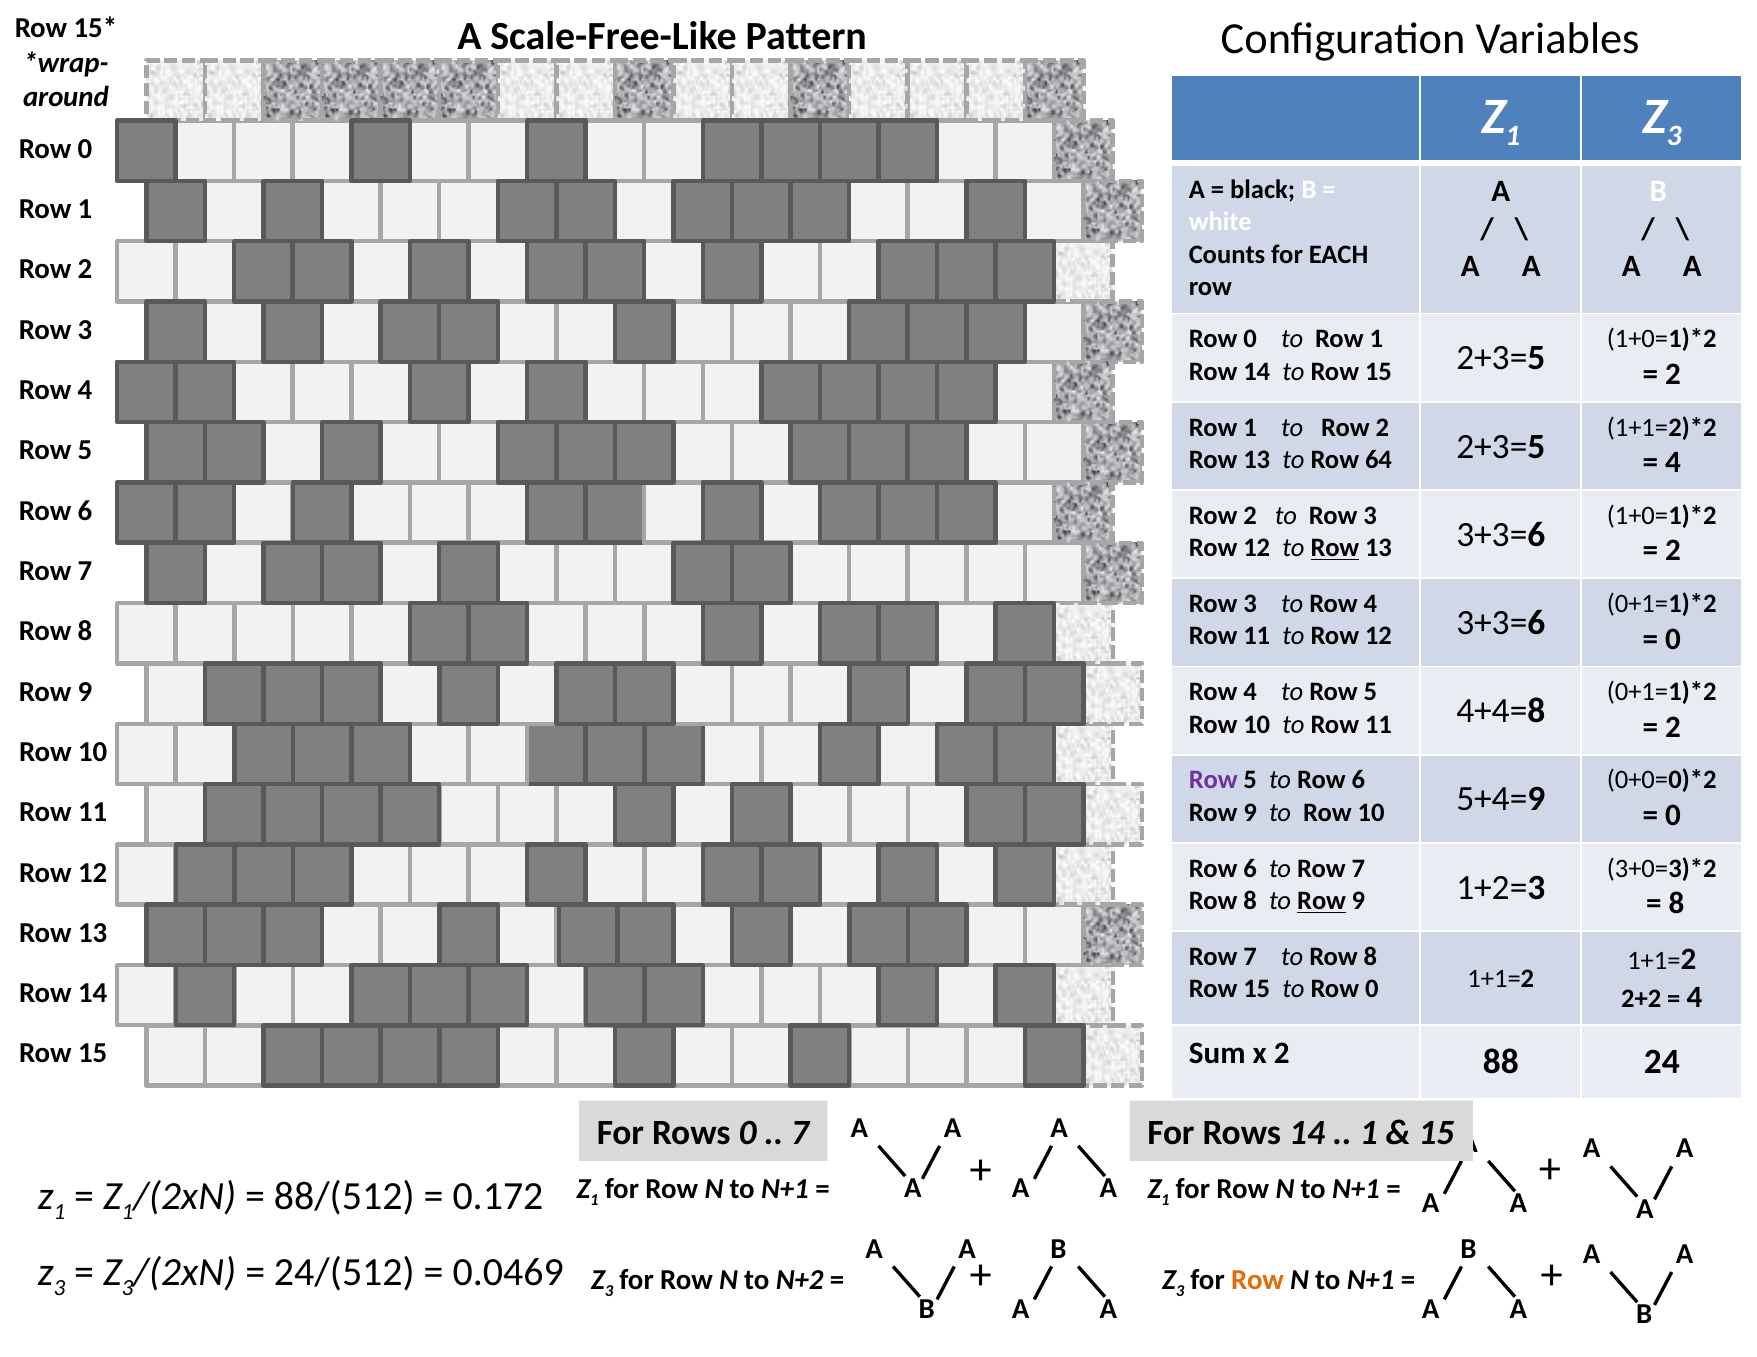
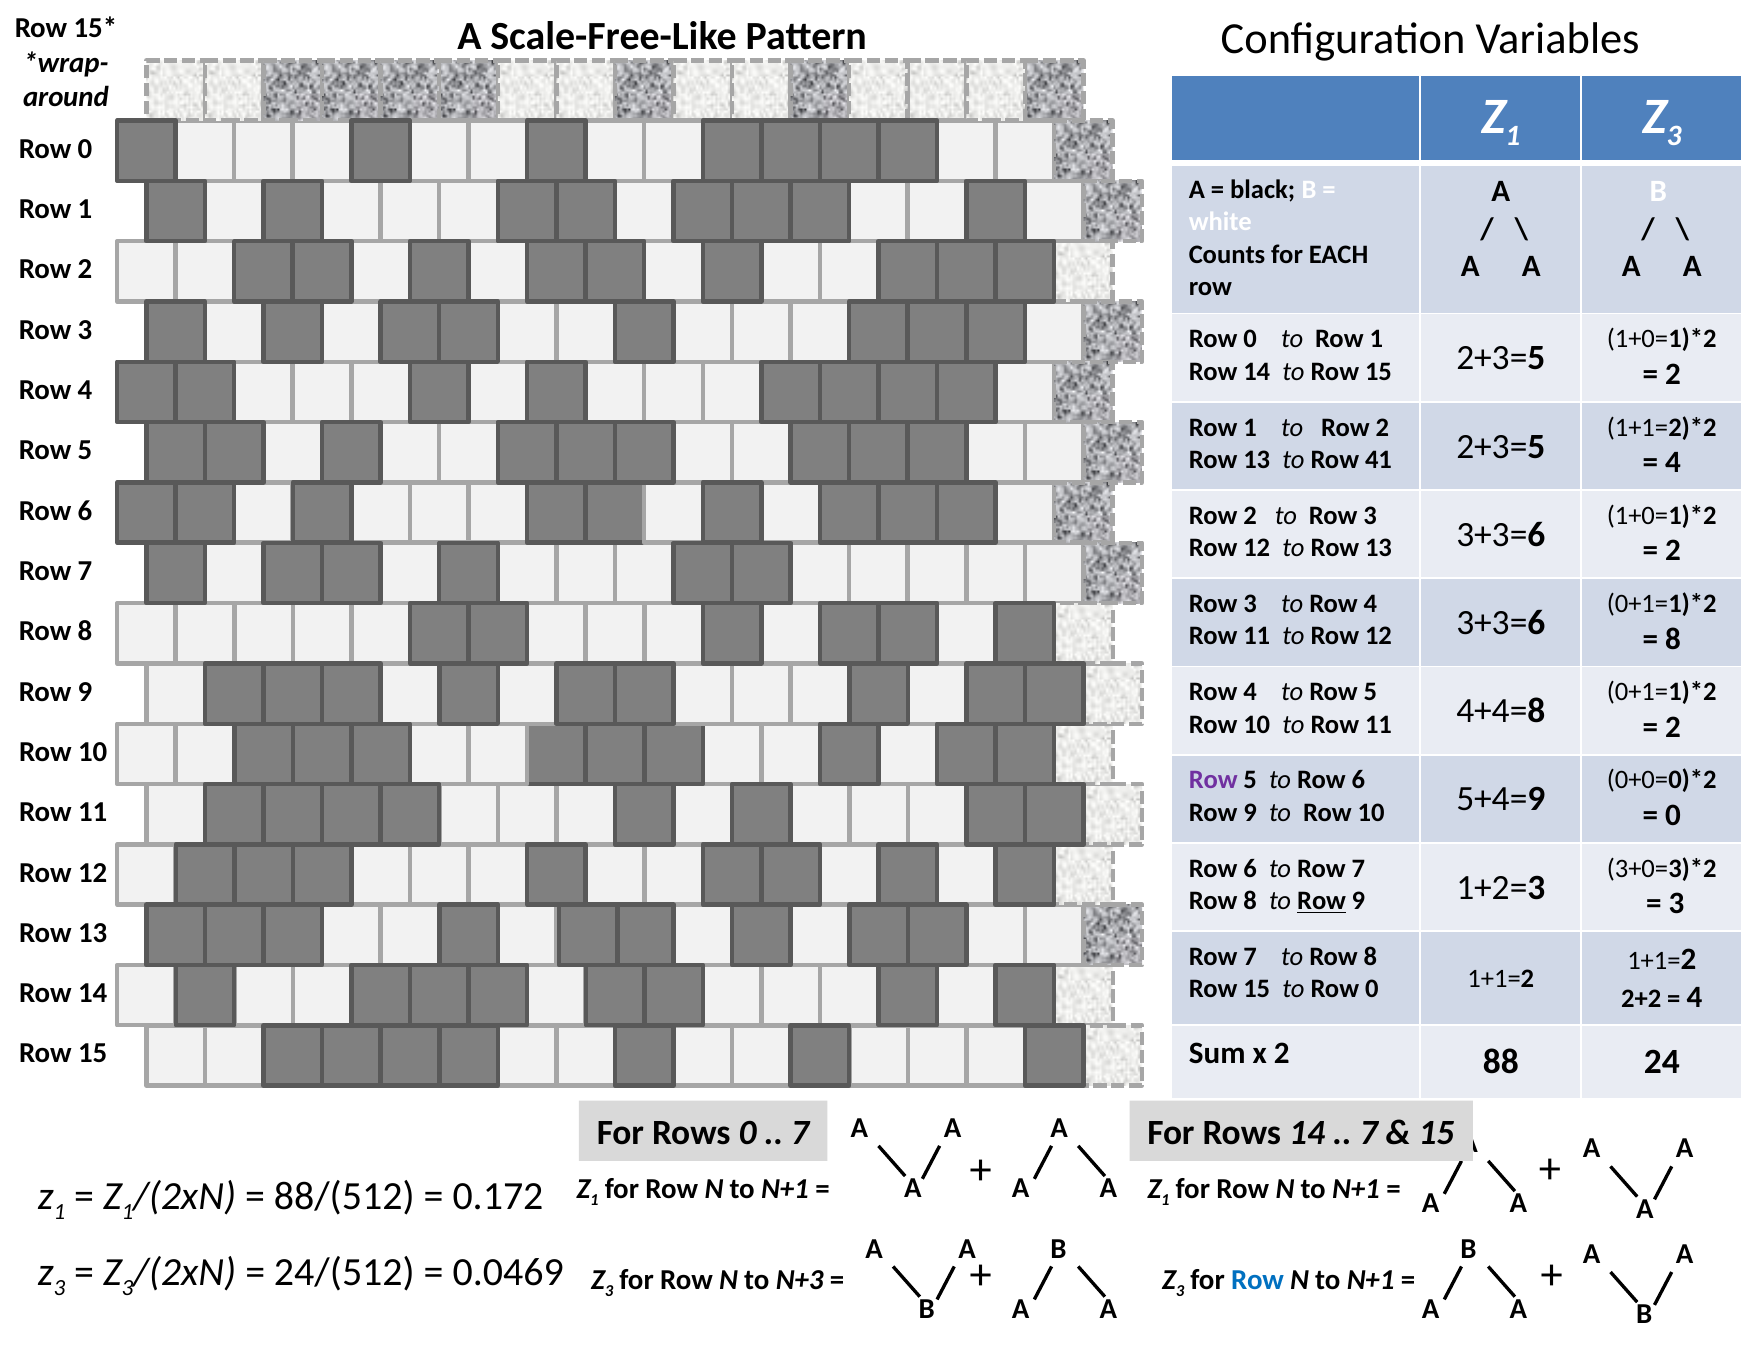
64: 64 -> 41 (1378, 460)
Row underline: present -> none (1335, 548)
0: 0 -> 8 (1673, 639)
8: 8 -> 3 (1676, 904)
1: 1 -> 7 (1369, 1134)
N+2: N+2 -> N+3 (800, 1280)
Row colour: orange -> blue (1258, 1280)
